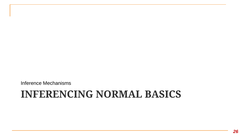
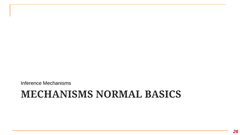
INFERENCING: INFERENCING -> MECHANISMS (57, 94)
